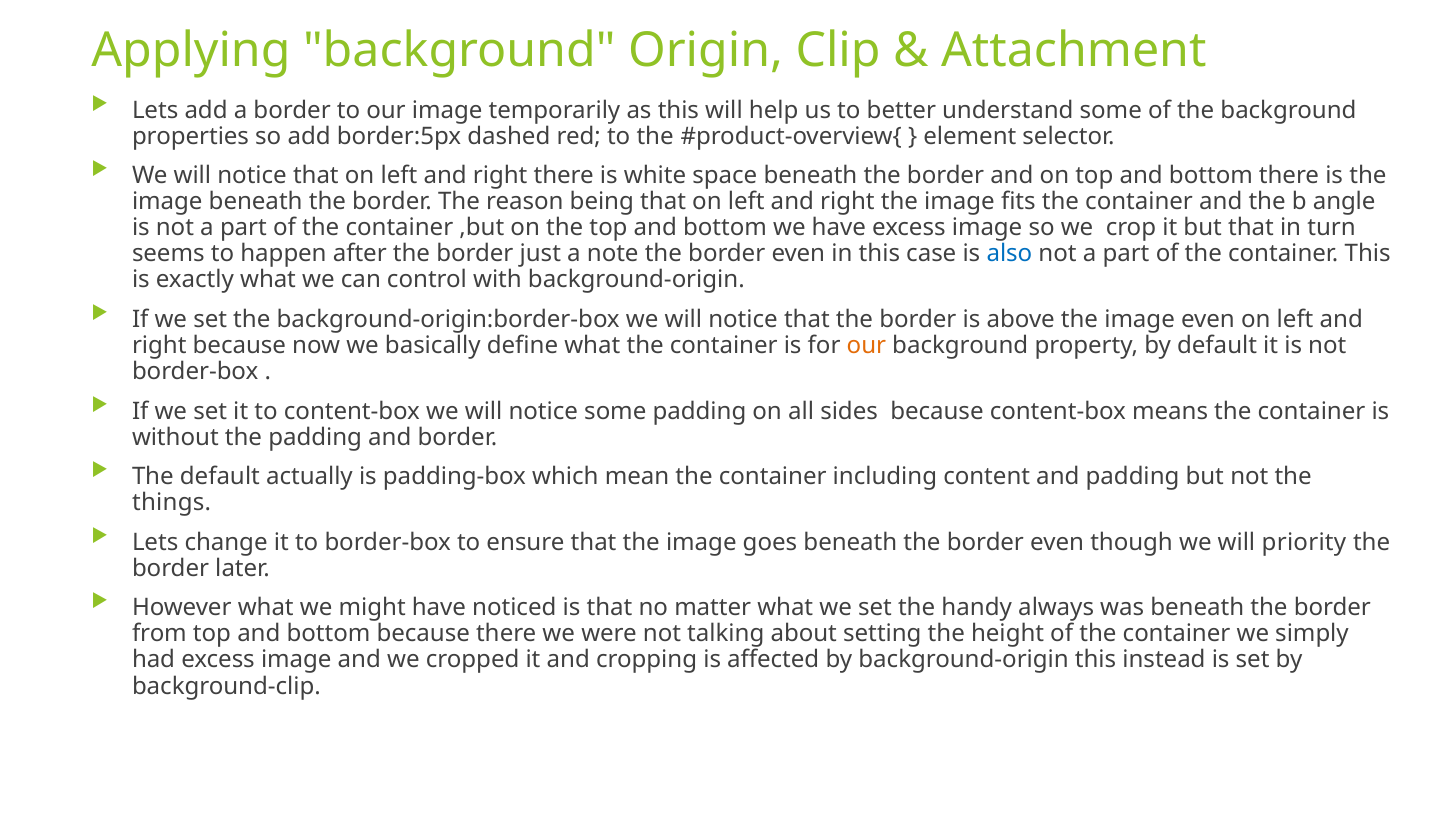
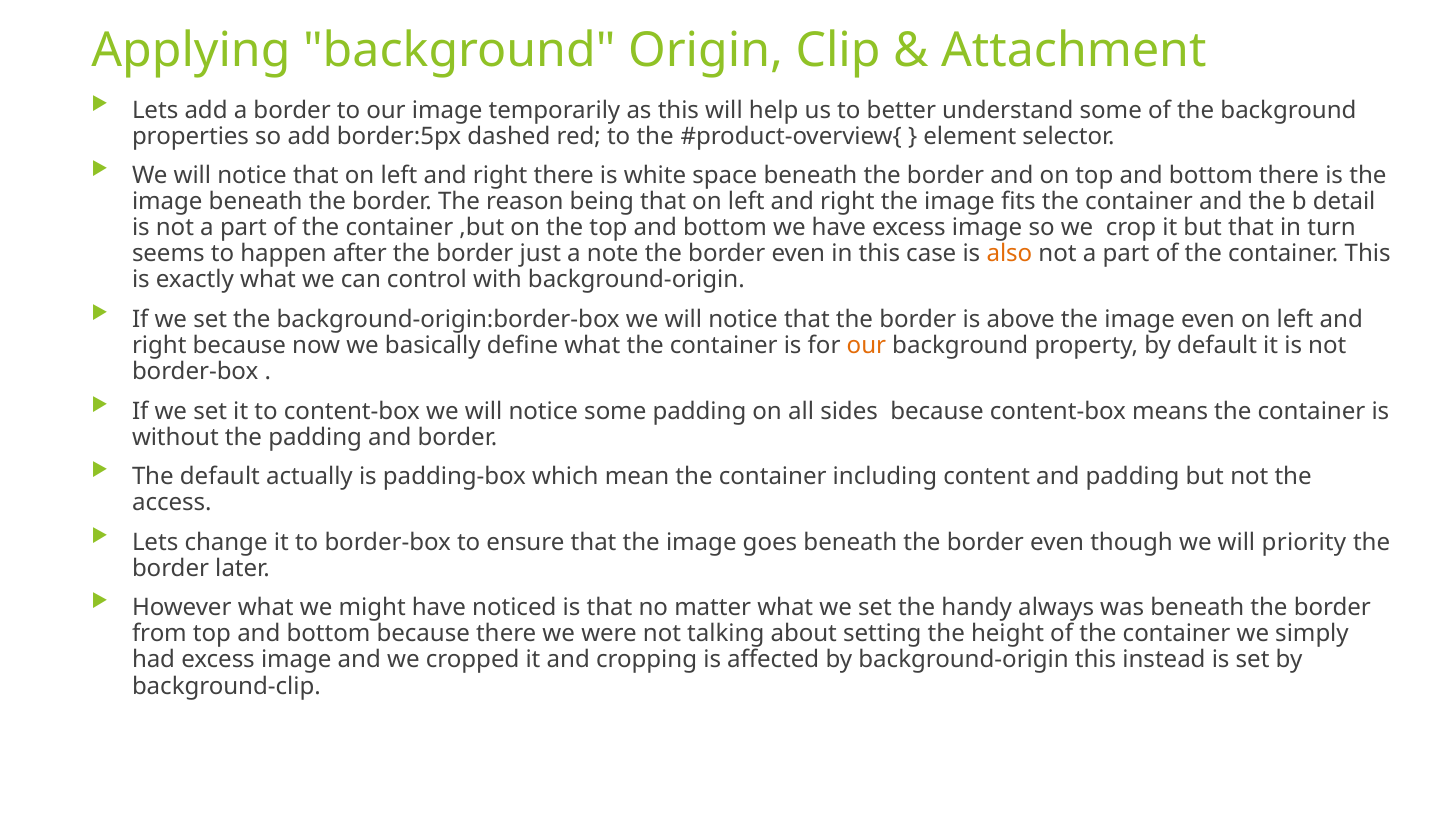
angle: angle -> detail (1344, 202)
also colour: blue -> orange (1009, 254)
things: things -> access (172, 503)
